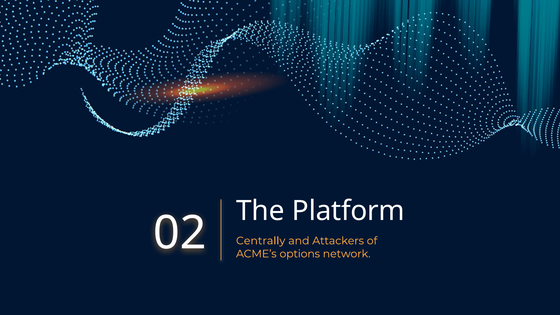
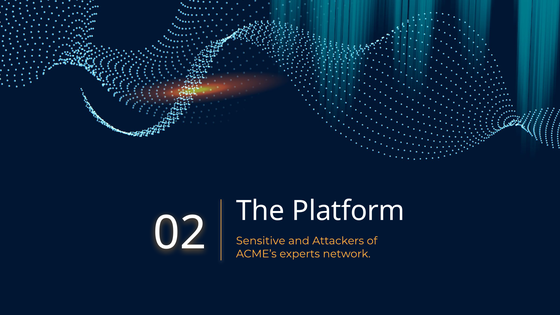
Centrally: Centrally -> Sensitive (261, 241)
options: options -> experts (300, 254)
